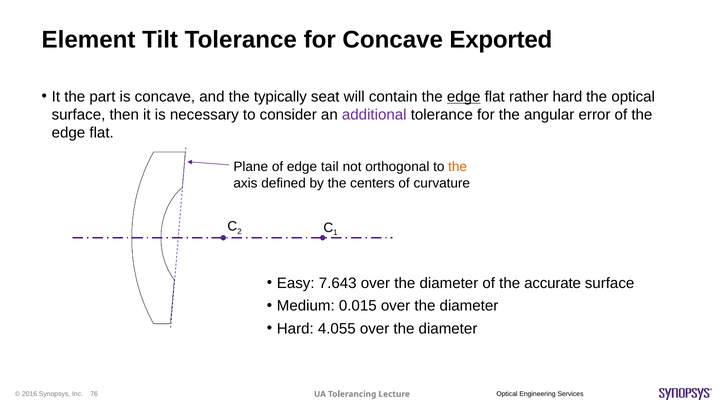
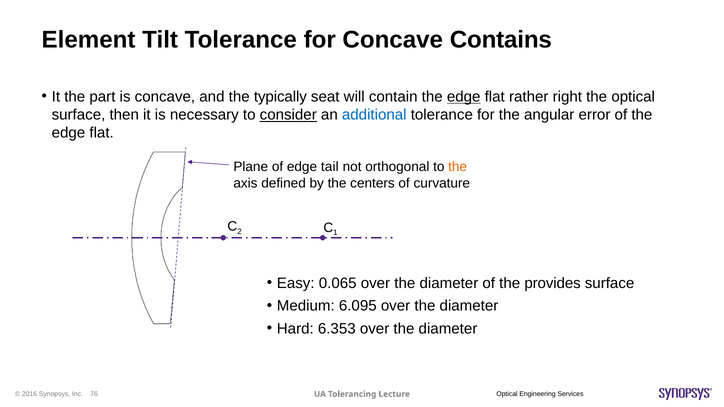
Exported: Exported -> Contains (501, 40)
rather hard: hard -> right (567, 97)
consider underline: none -> present (288, 115)
additional colour: purple -> blue (374, 115)
7.643: 7.643 -> 0.065 (338, 283)
accurate: accurate -> provides (553, 283)
0.015: 0.015 -> 6.095 (358, 306)
4.055: 4.055 -> 6.353 (337, 329)
